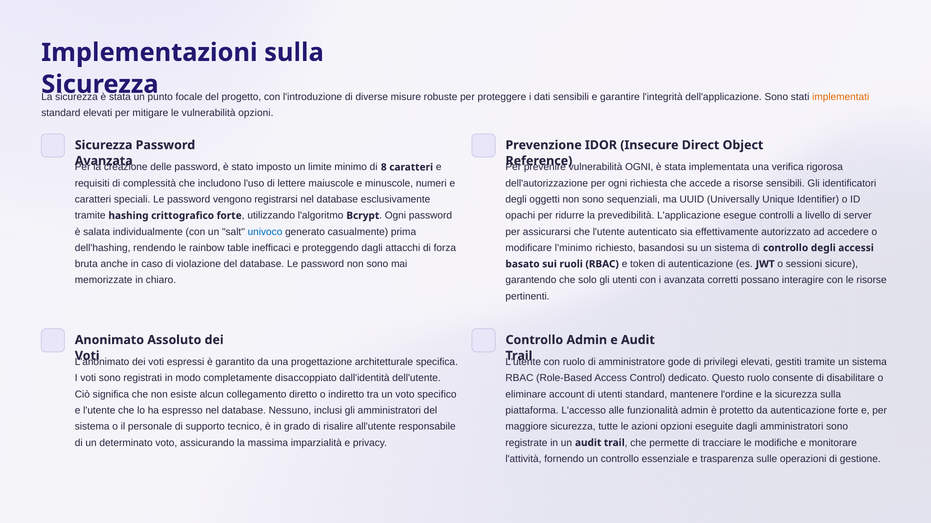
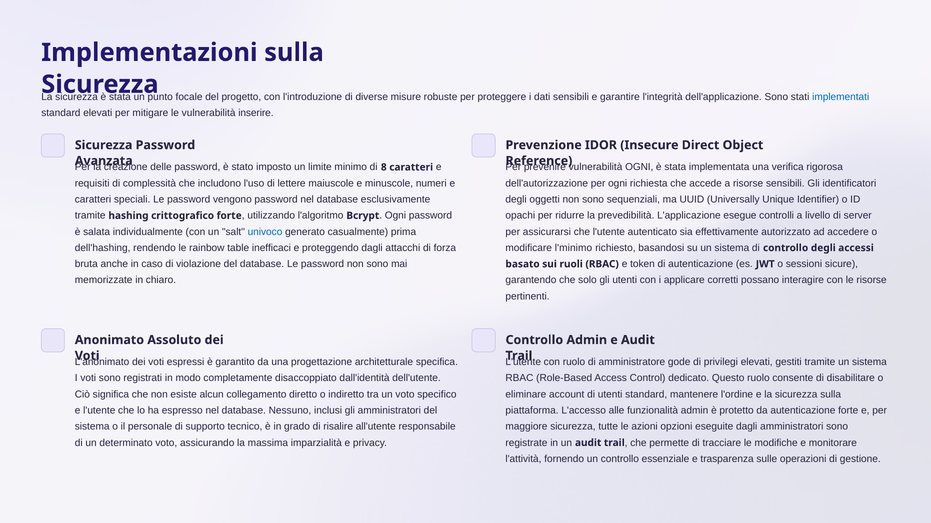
implementati colour: orange -> blue (841, 97)
vulnerabilità opzioni: opzioni -> inserire (256, 113)
vengono registrarsi: registrarsi -> password (276, 200)
i avanzata: avanzata -> applicare (684, 281)
